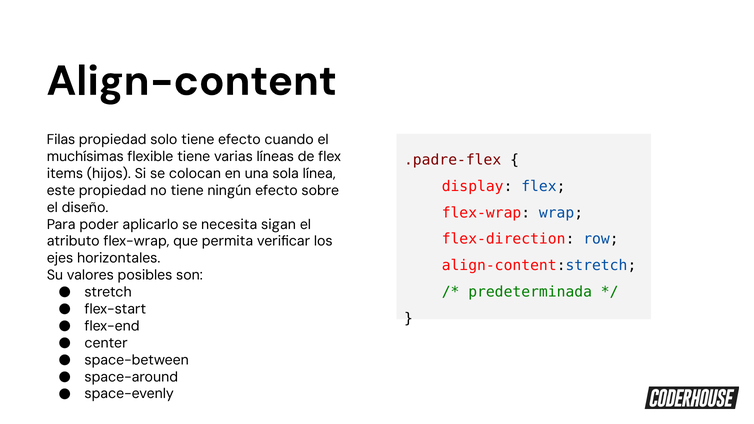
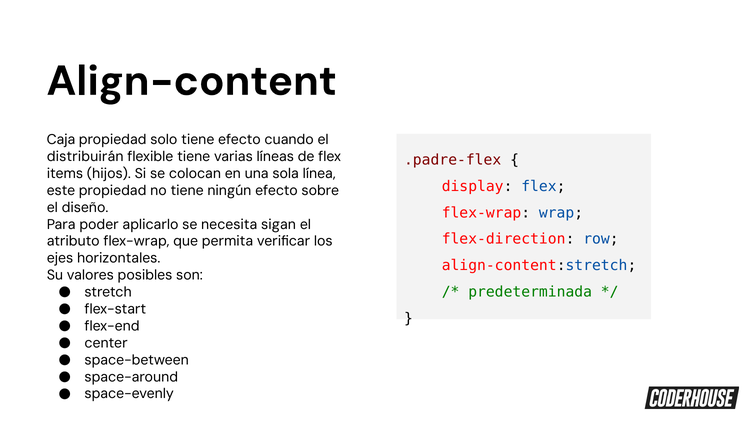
Filas: Filas -> Caja (61, 140)
muchísimas: muchísimas -> distribuirán (85, 157)
